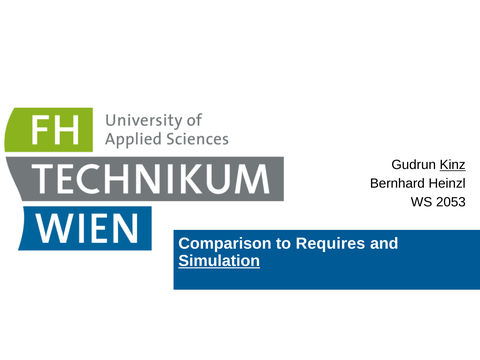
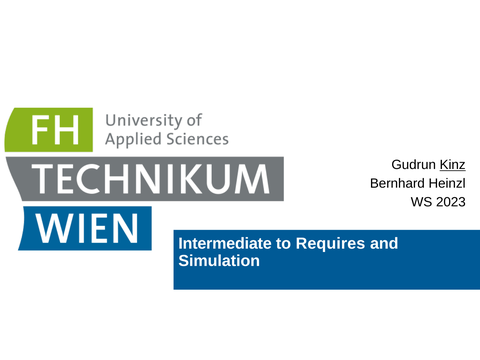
2053: 2053 -> 2023 (451, 202)
Comparison: Comparison -> Intermediate (225, 244)
Simulation underline: present -> none (219, 261)
